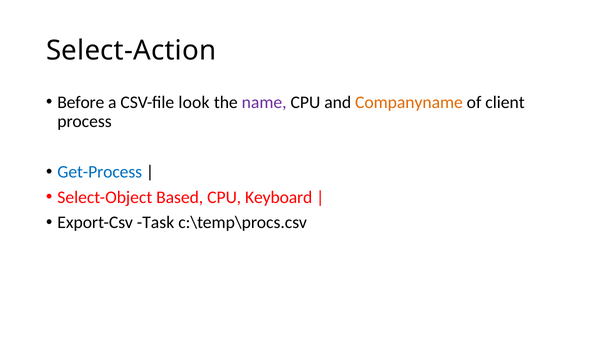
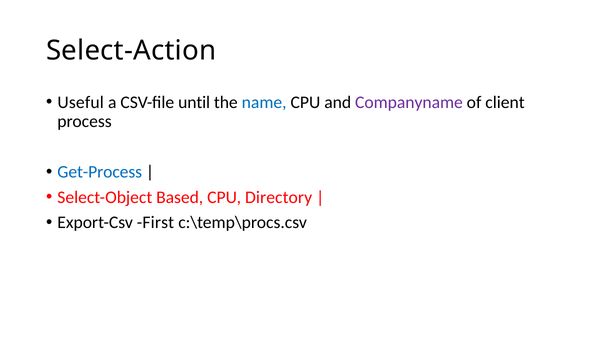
Before: Before -> Useful (81, 102)
look: look -> until (194, 102)
name colour: purple -> blue (264, 102)
Companyname colour: orange -> purple (409, 102)
Keyboard: Keyboard -> Directory (279, 197)
Task: Task -> First (155, 222)
